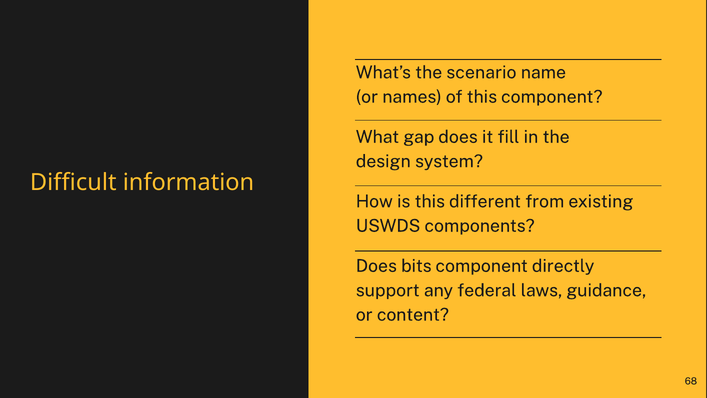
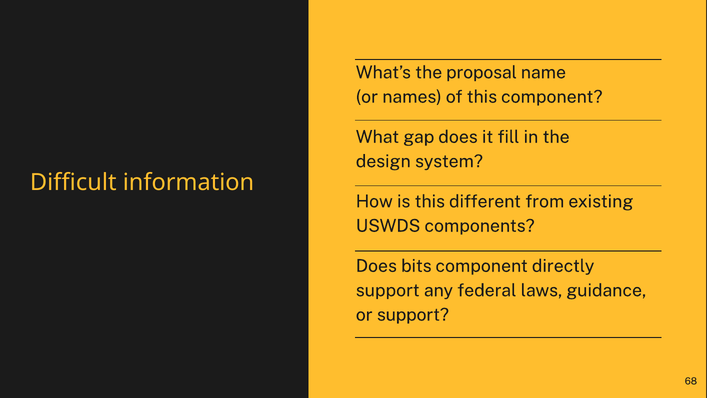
scenario: scenario -> proposal (481, 72)
or content: content -> support (413, 315)
